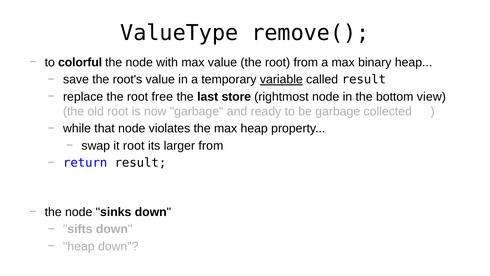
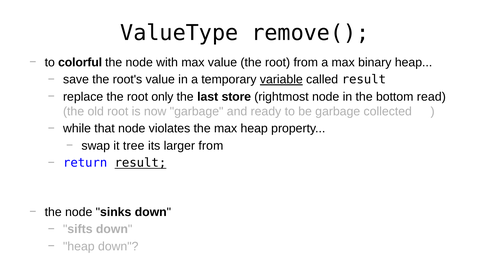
free: free -> only (162, 97)
view: view -> read (431, 97)
it root: root -> tree (134, 146)
result underline: none -> present (140, 163)
